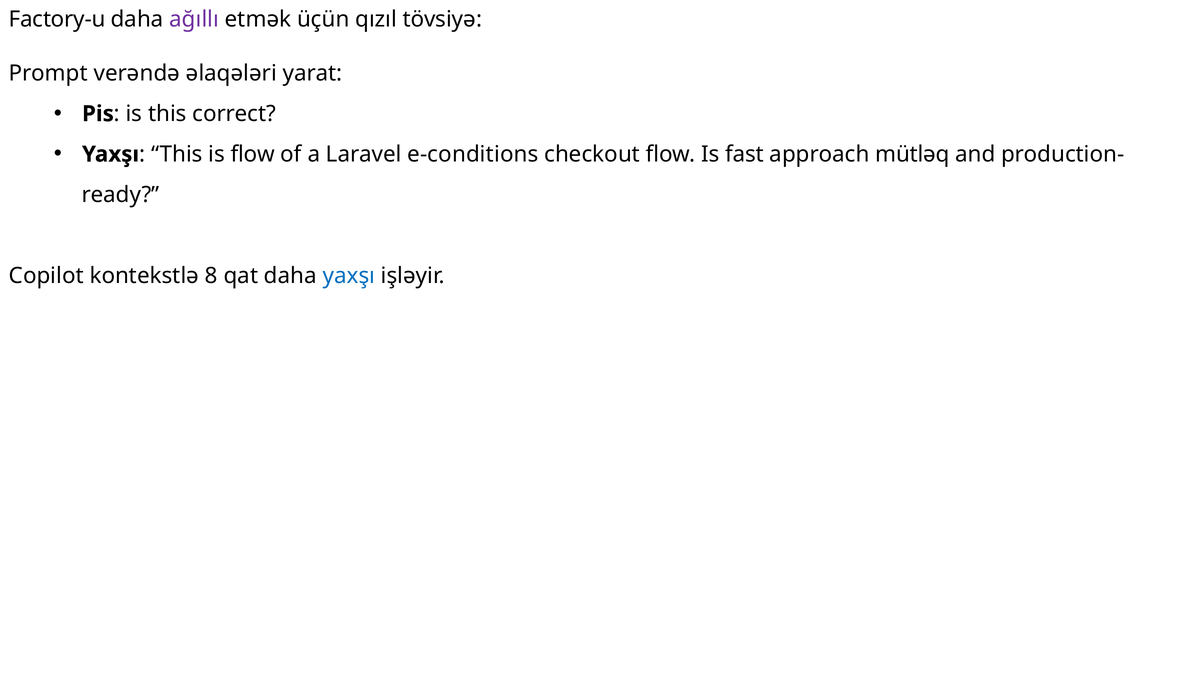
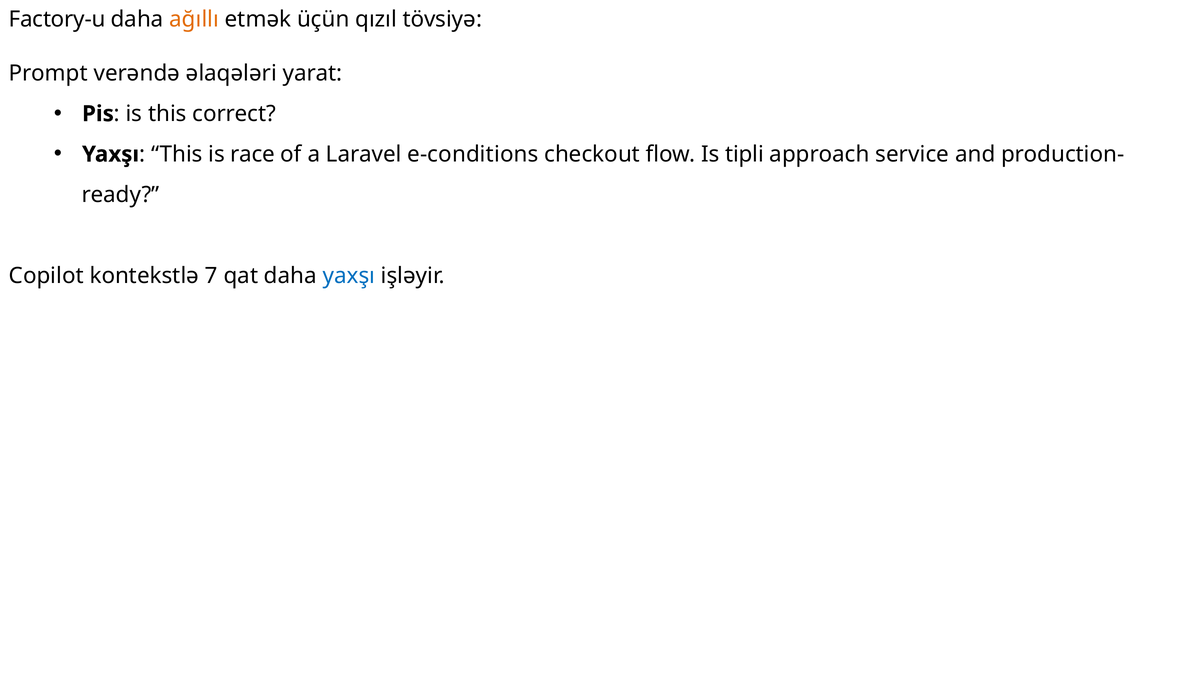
ağıllı colour: purple -> orange (194, 19)
is flow: flow -> race (253, 154)
fast: fast -> tipli (745, 154)
mütləq: mütləq -> service (912, 154)
8: 8 -> 7 (211, 276)
